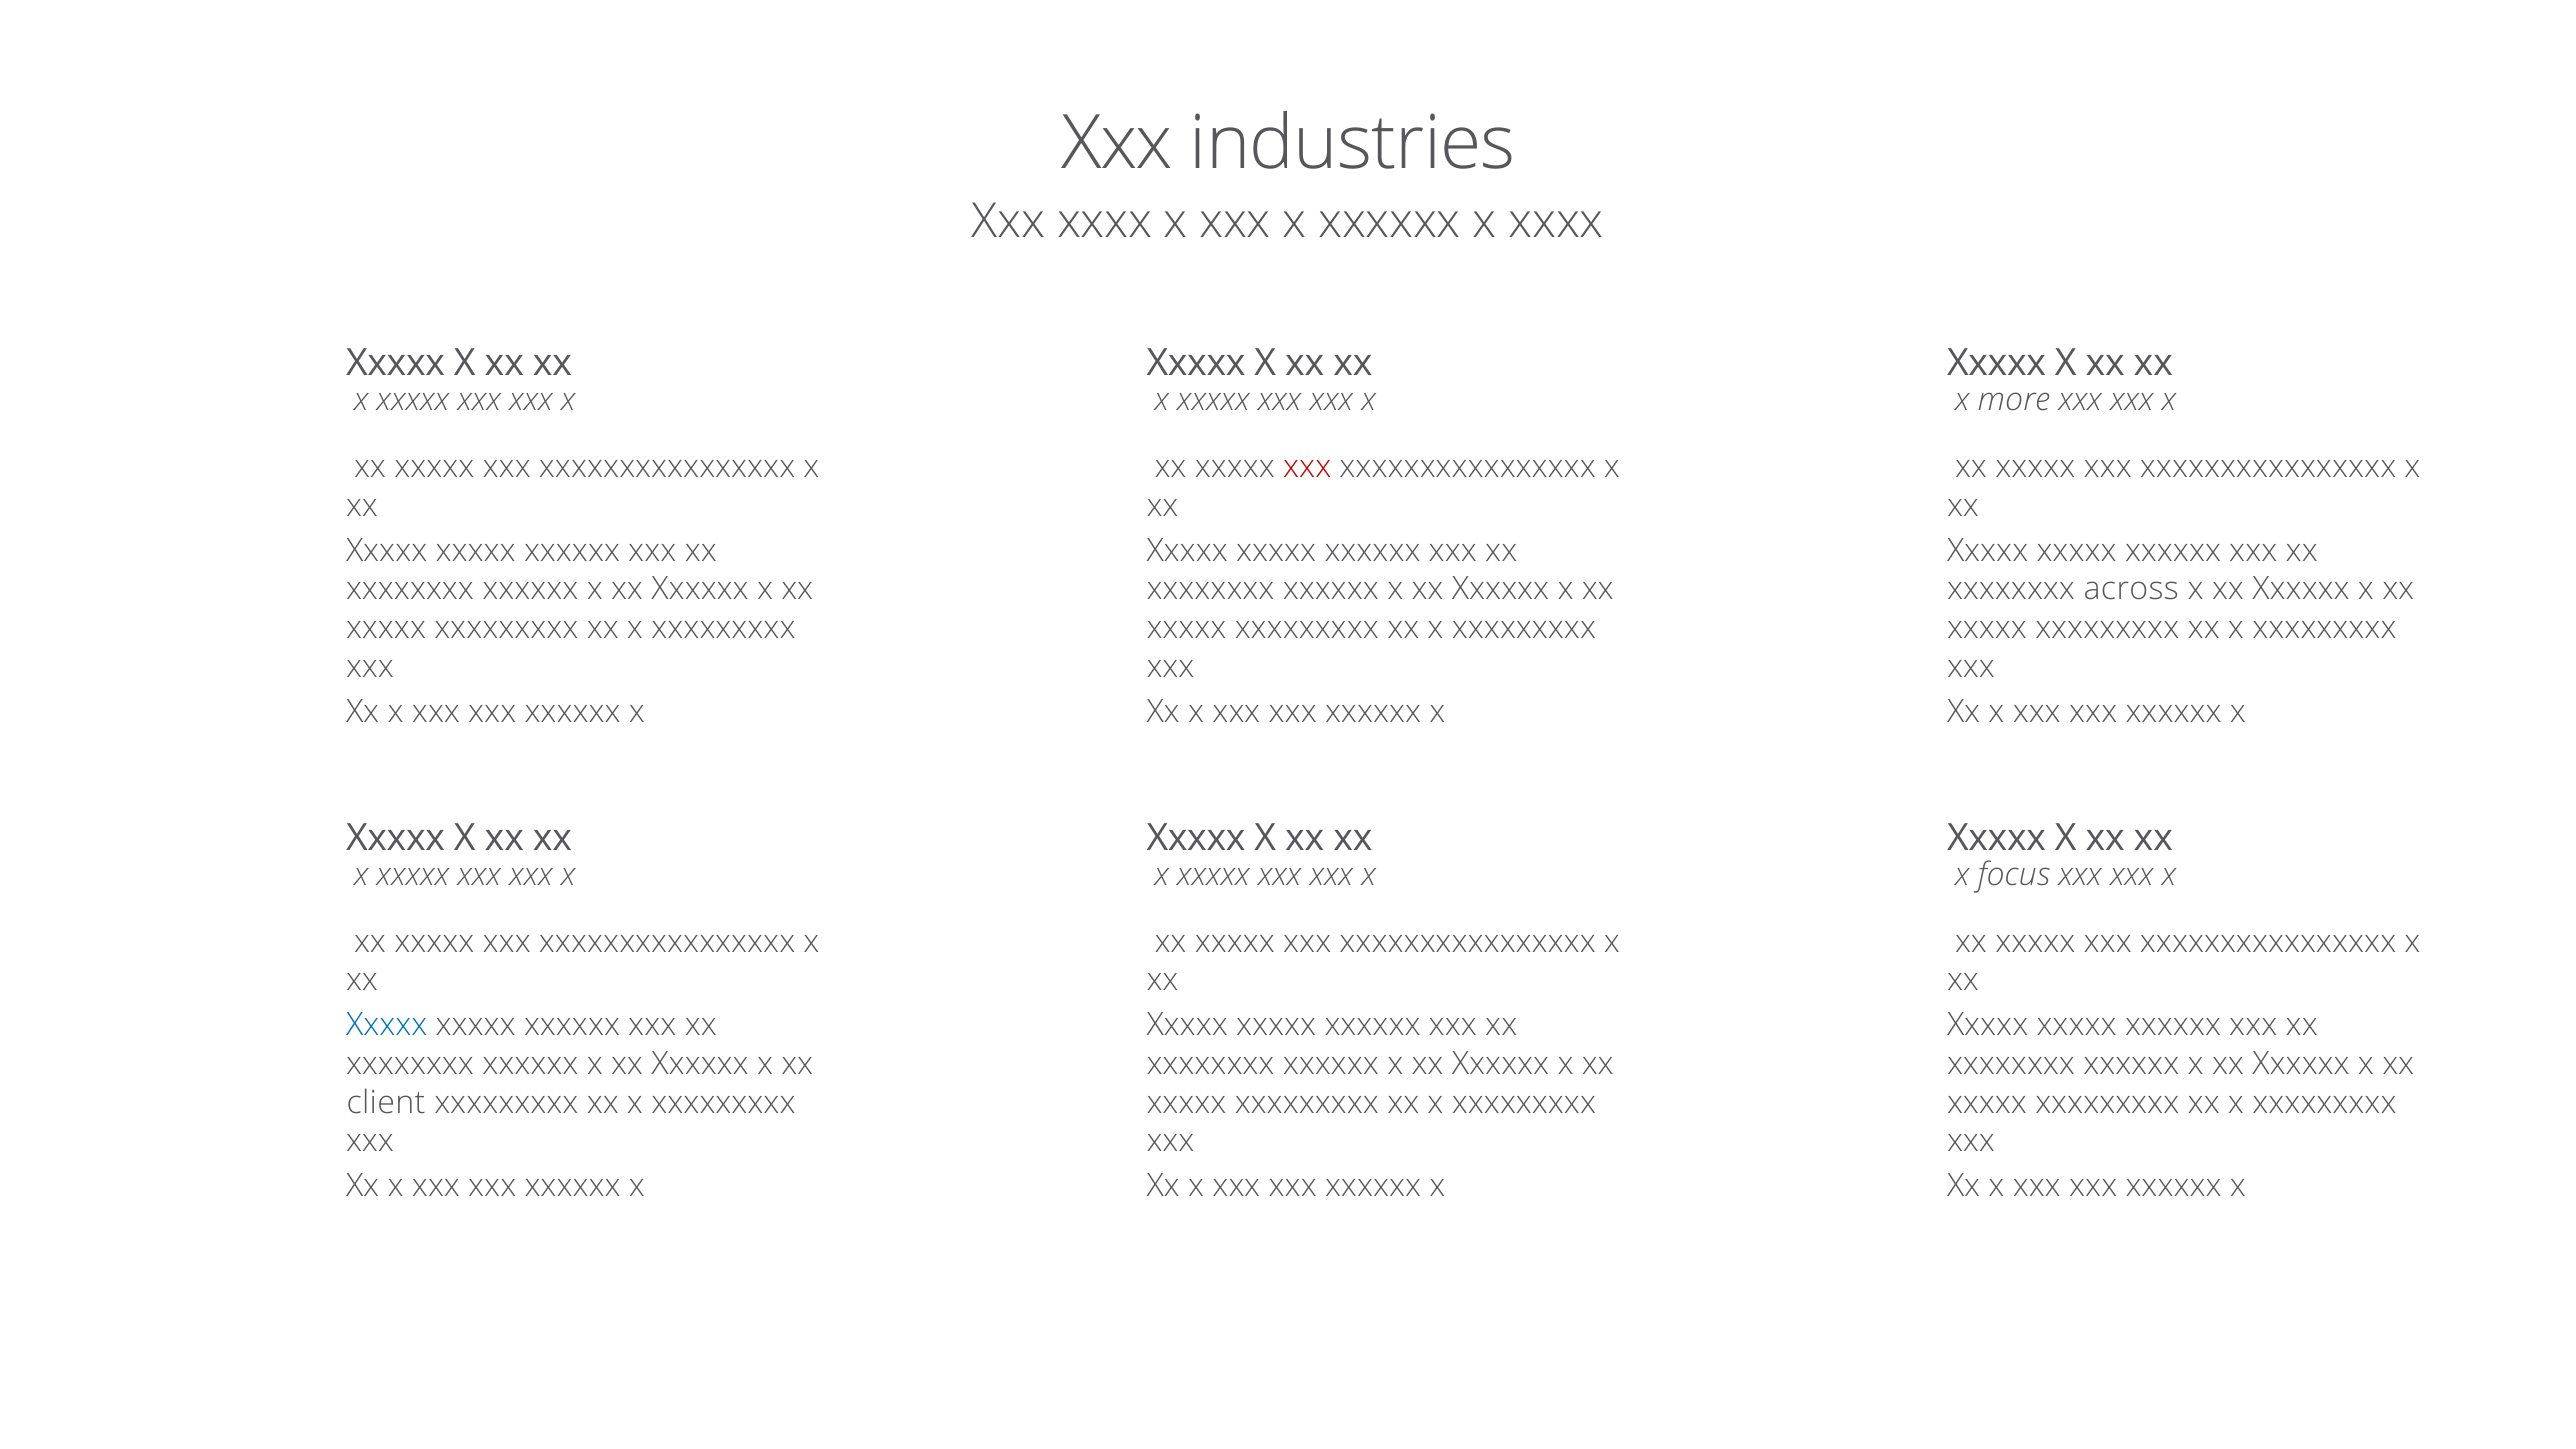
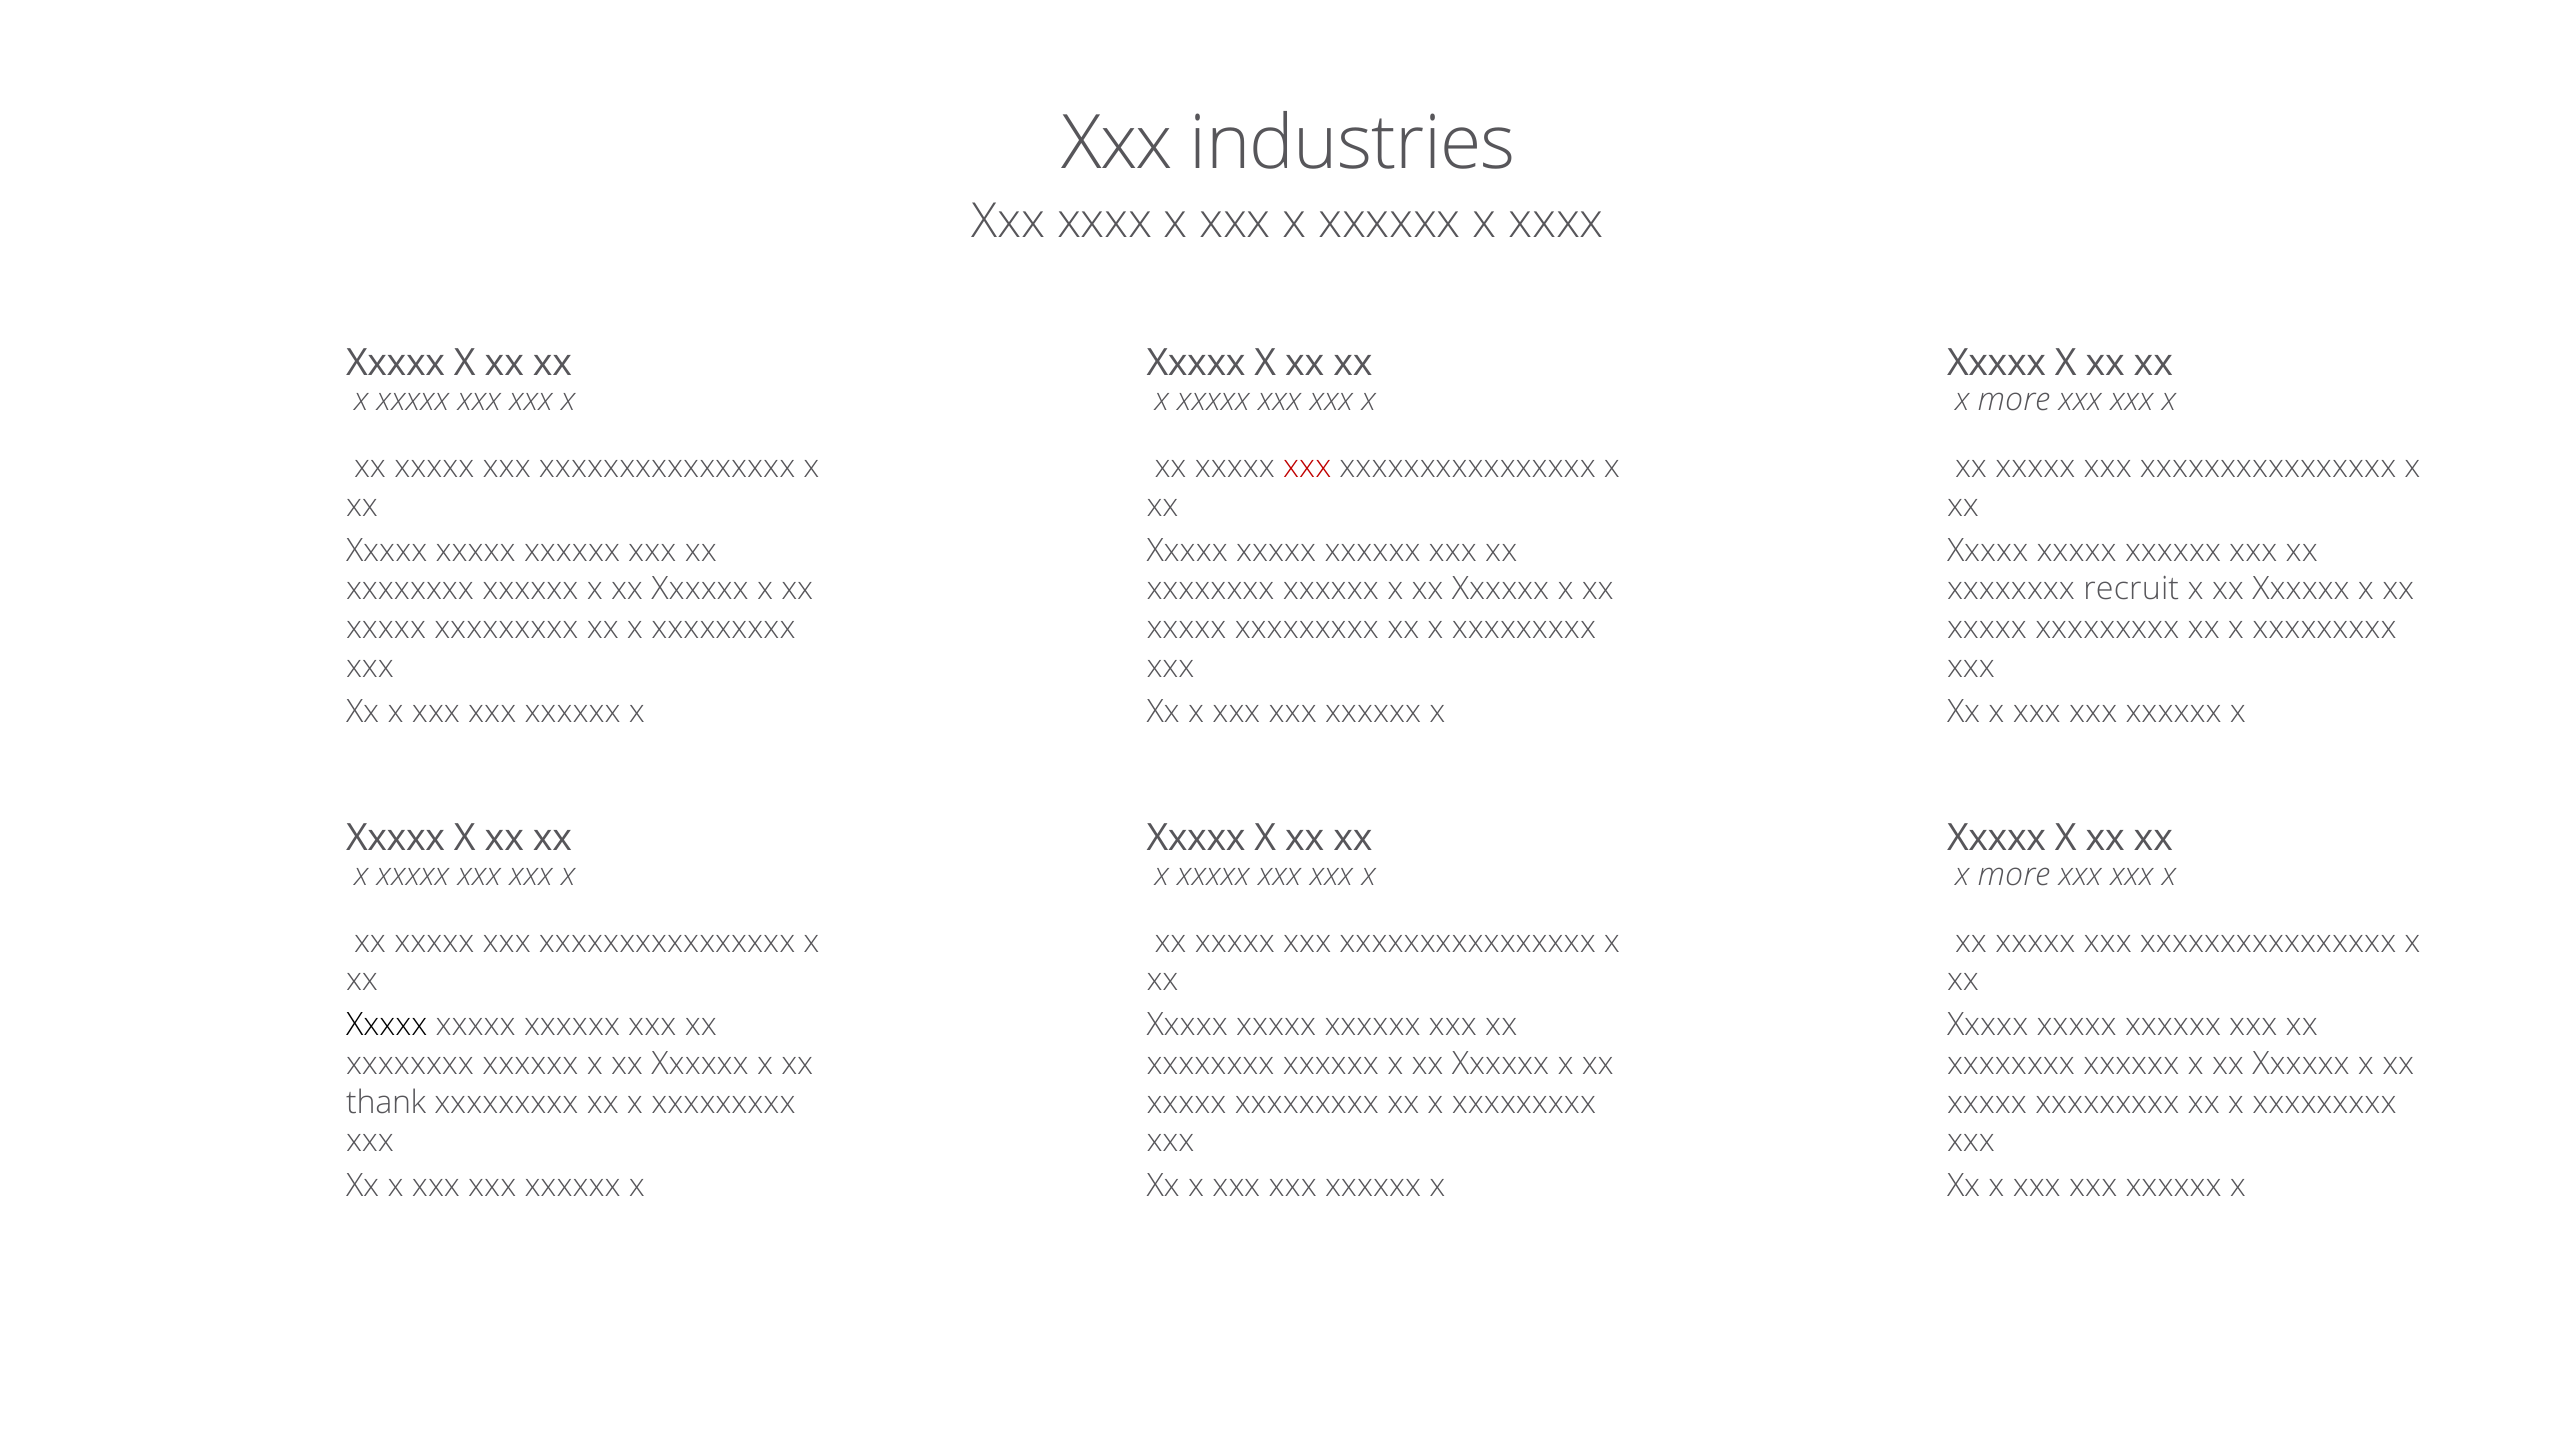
across: across -> recruit (2131, 589)
focus: focus -> more (2014, 875)
Xxxxx colour: blue -> black (387, 1025)
client: client -> thank (386, 1103)
